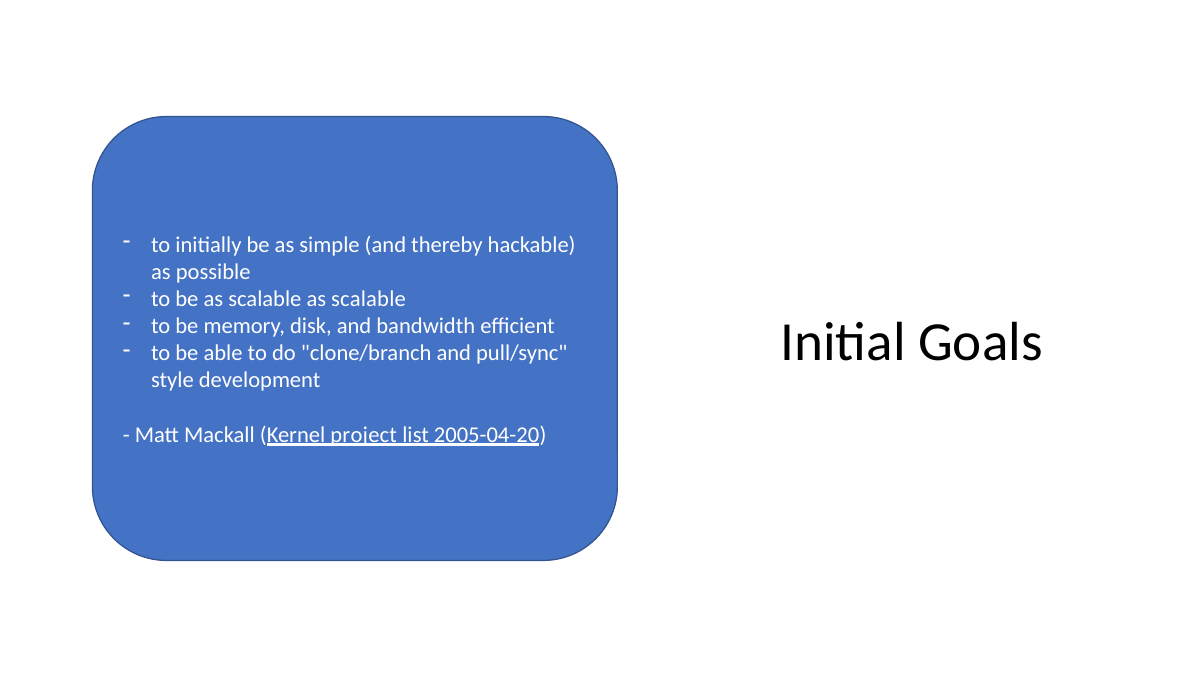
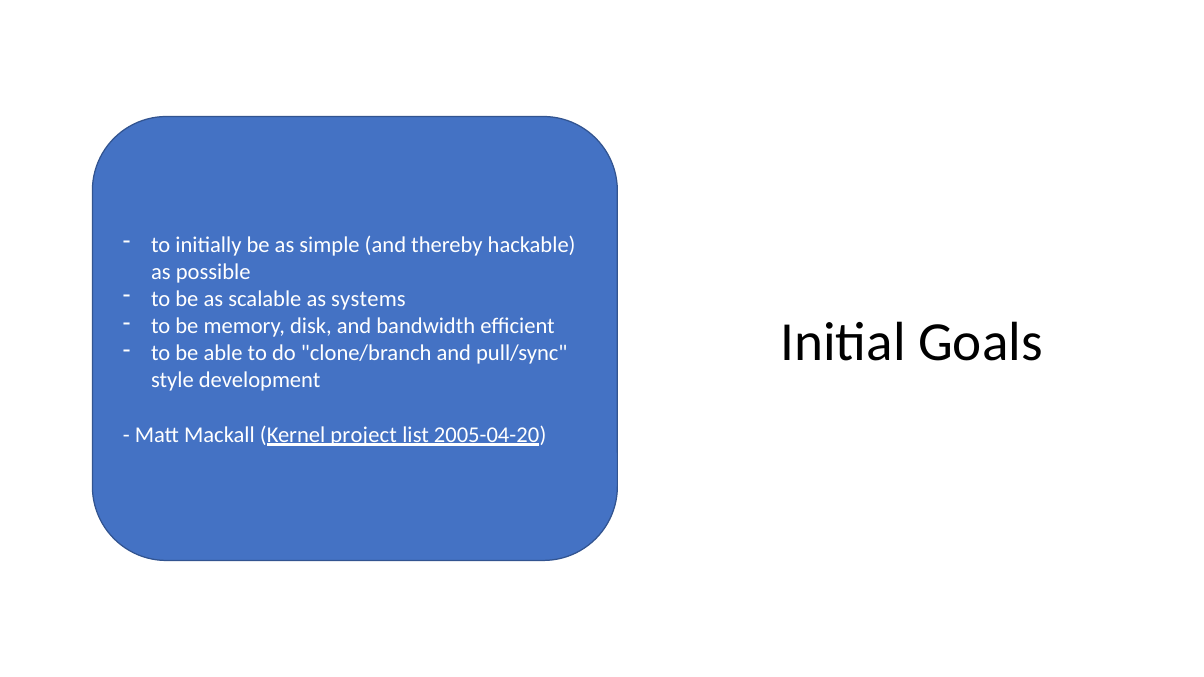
scalable as scalable: scalable -> systems (369, 299)
